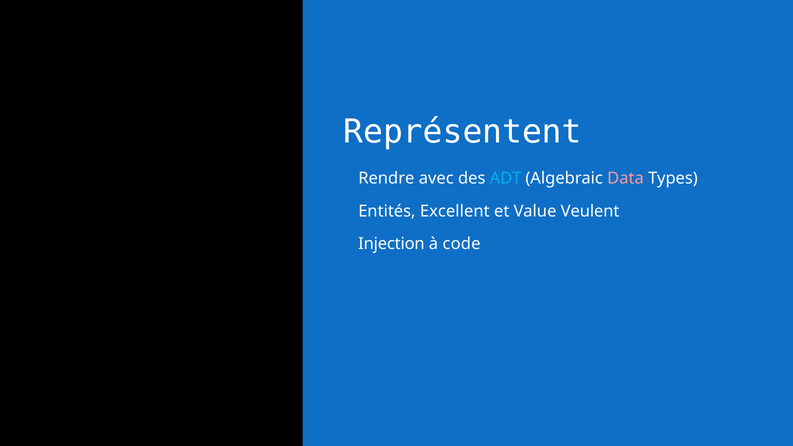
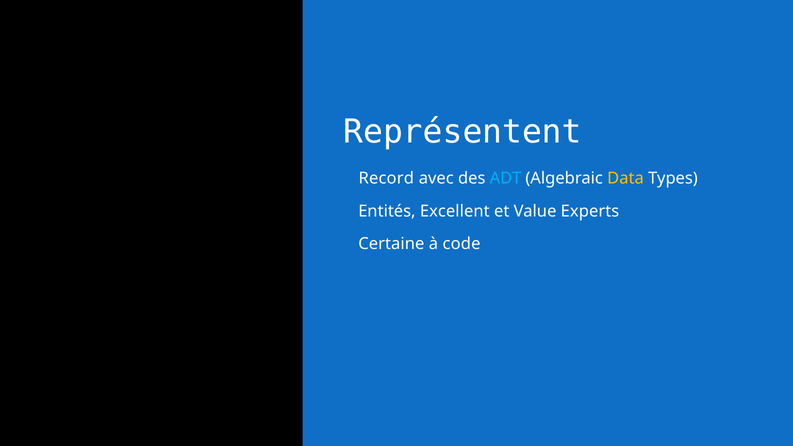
Rendre: Rendre -> Record (386, 178)
Data colour: pink -> yellow (626, 178)
Veulent: Veulent -> Experts (590, 211)
Injection: Injection -> Certaine (391, 244)
